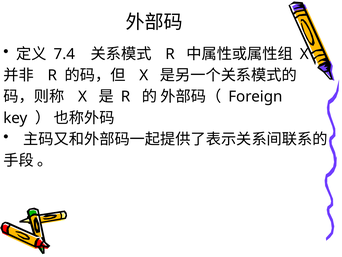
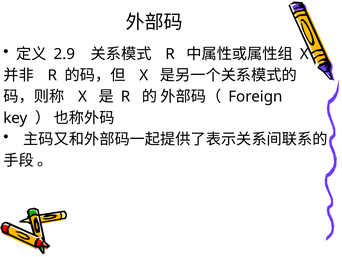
7.4: 7.4 -> 2.9 (64, 54)
